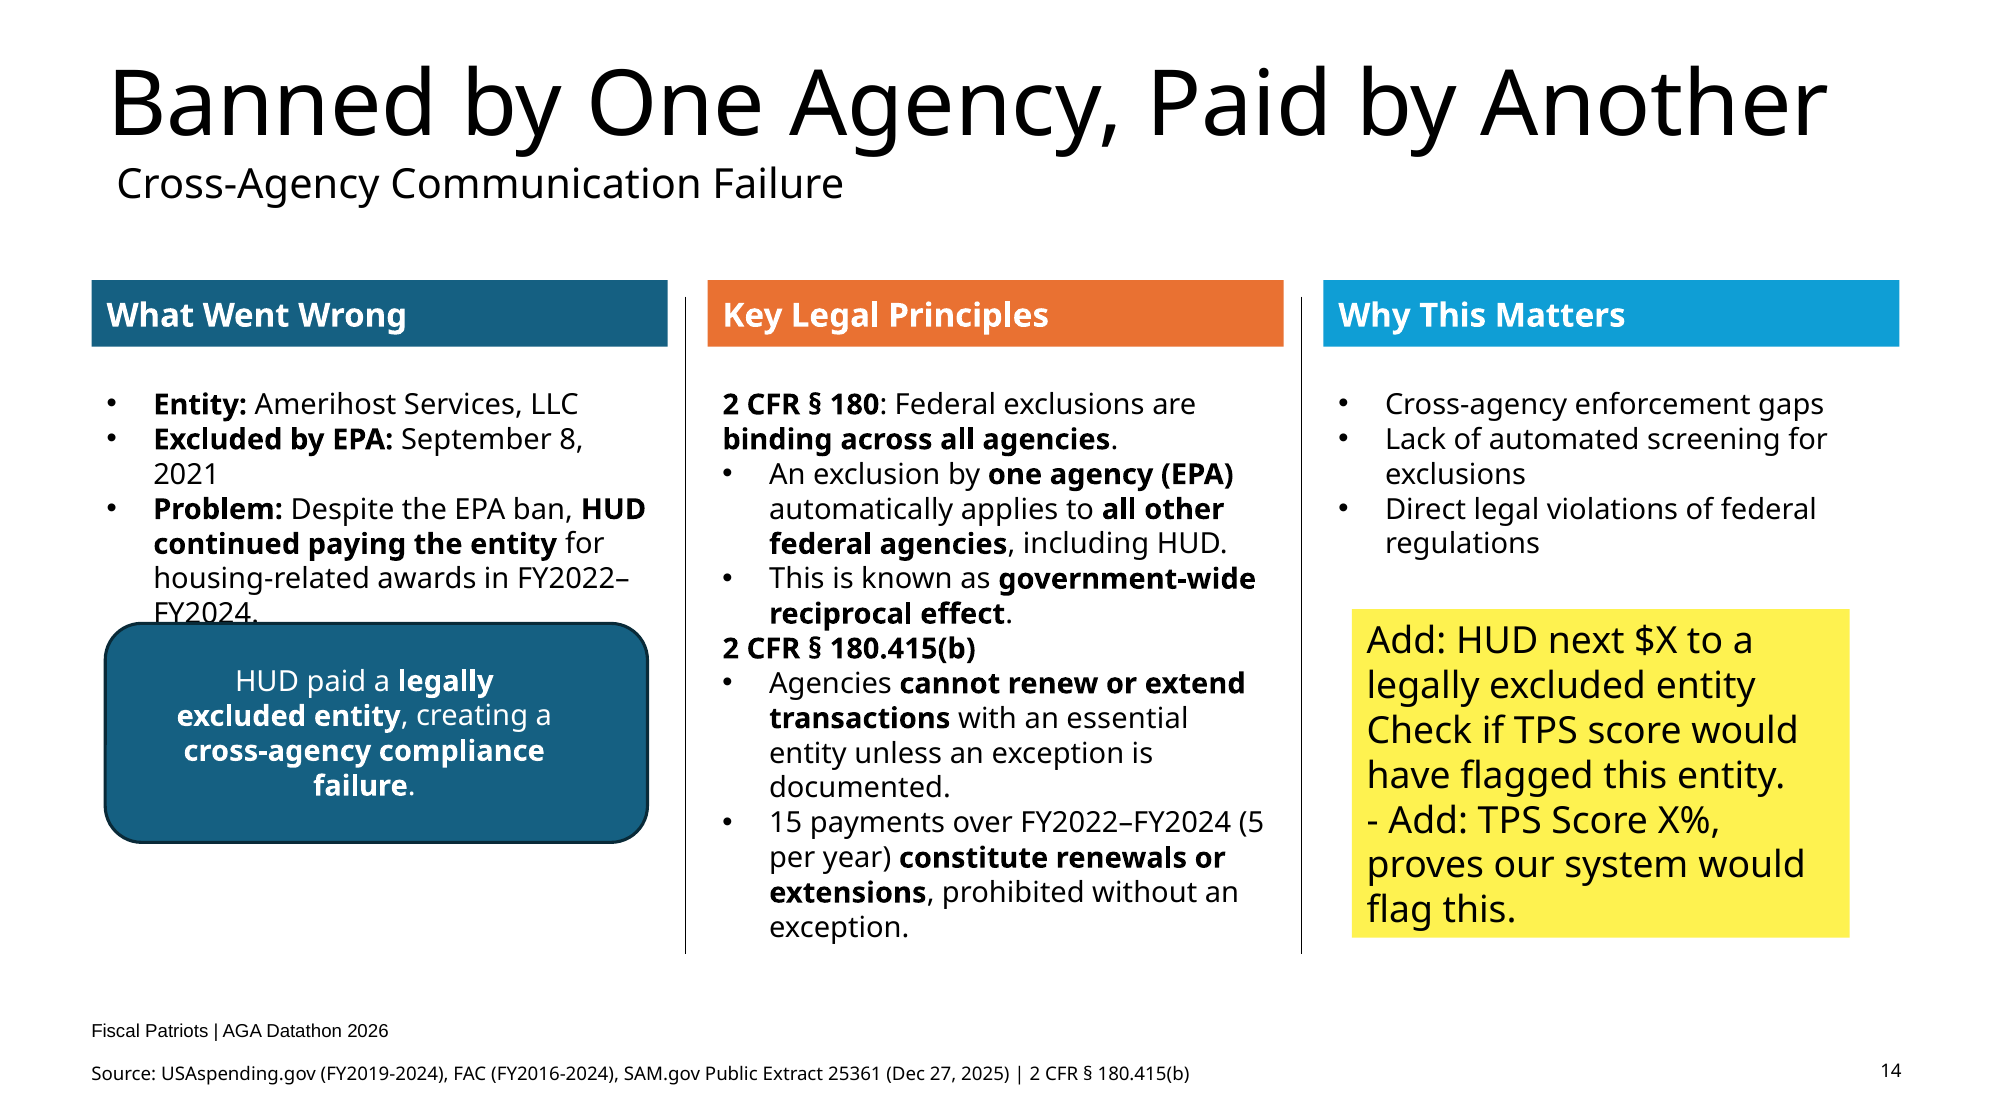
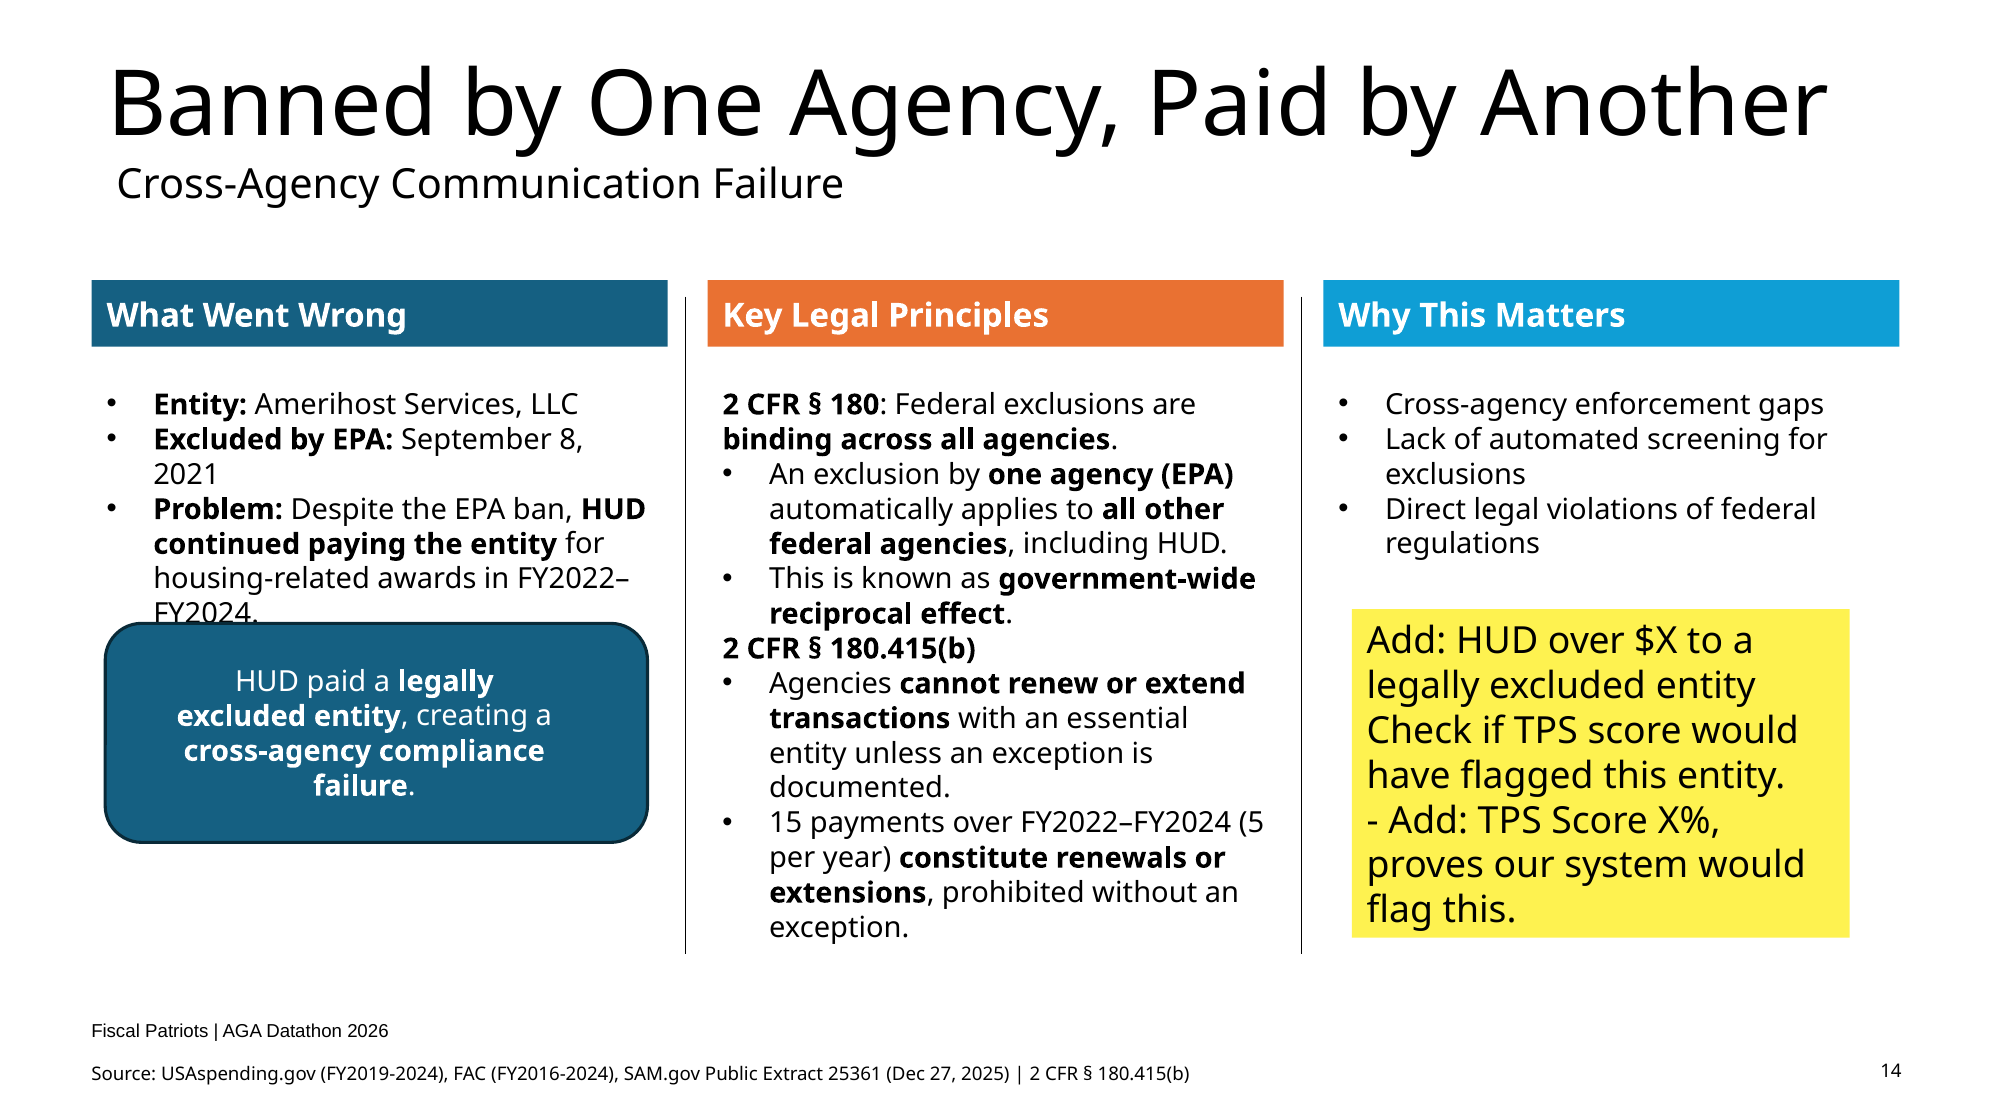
HUD next: next -> over (1586, 642)
